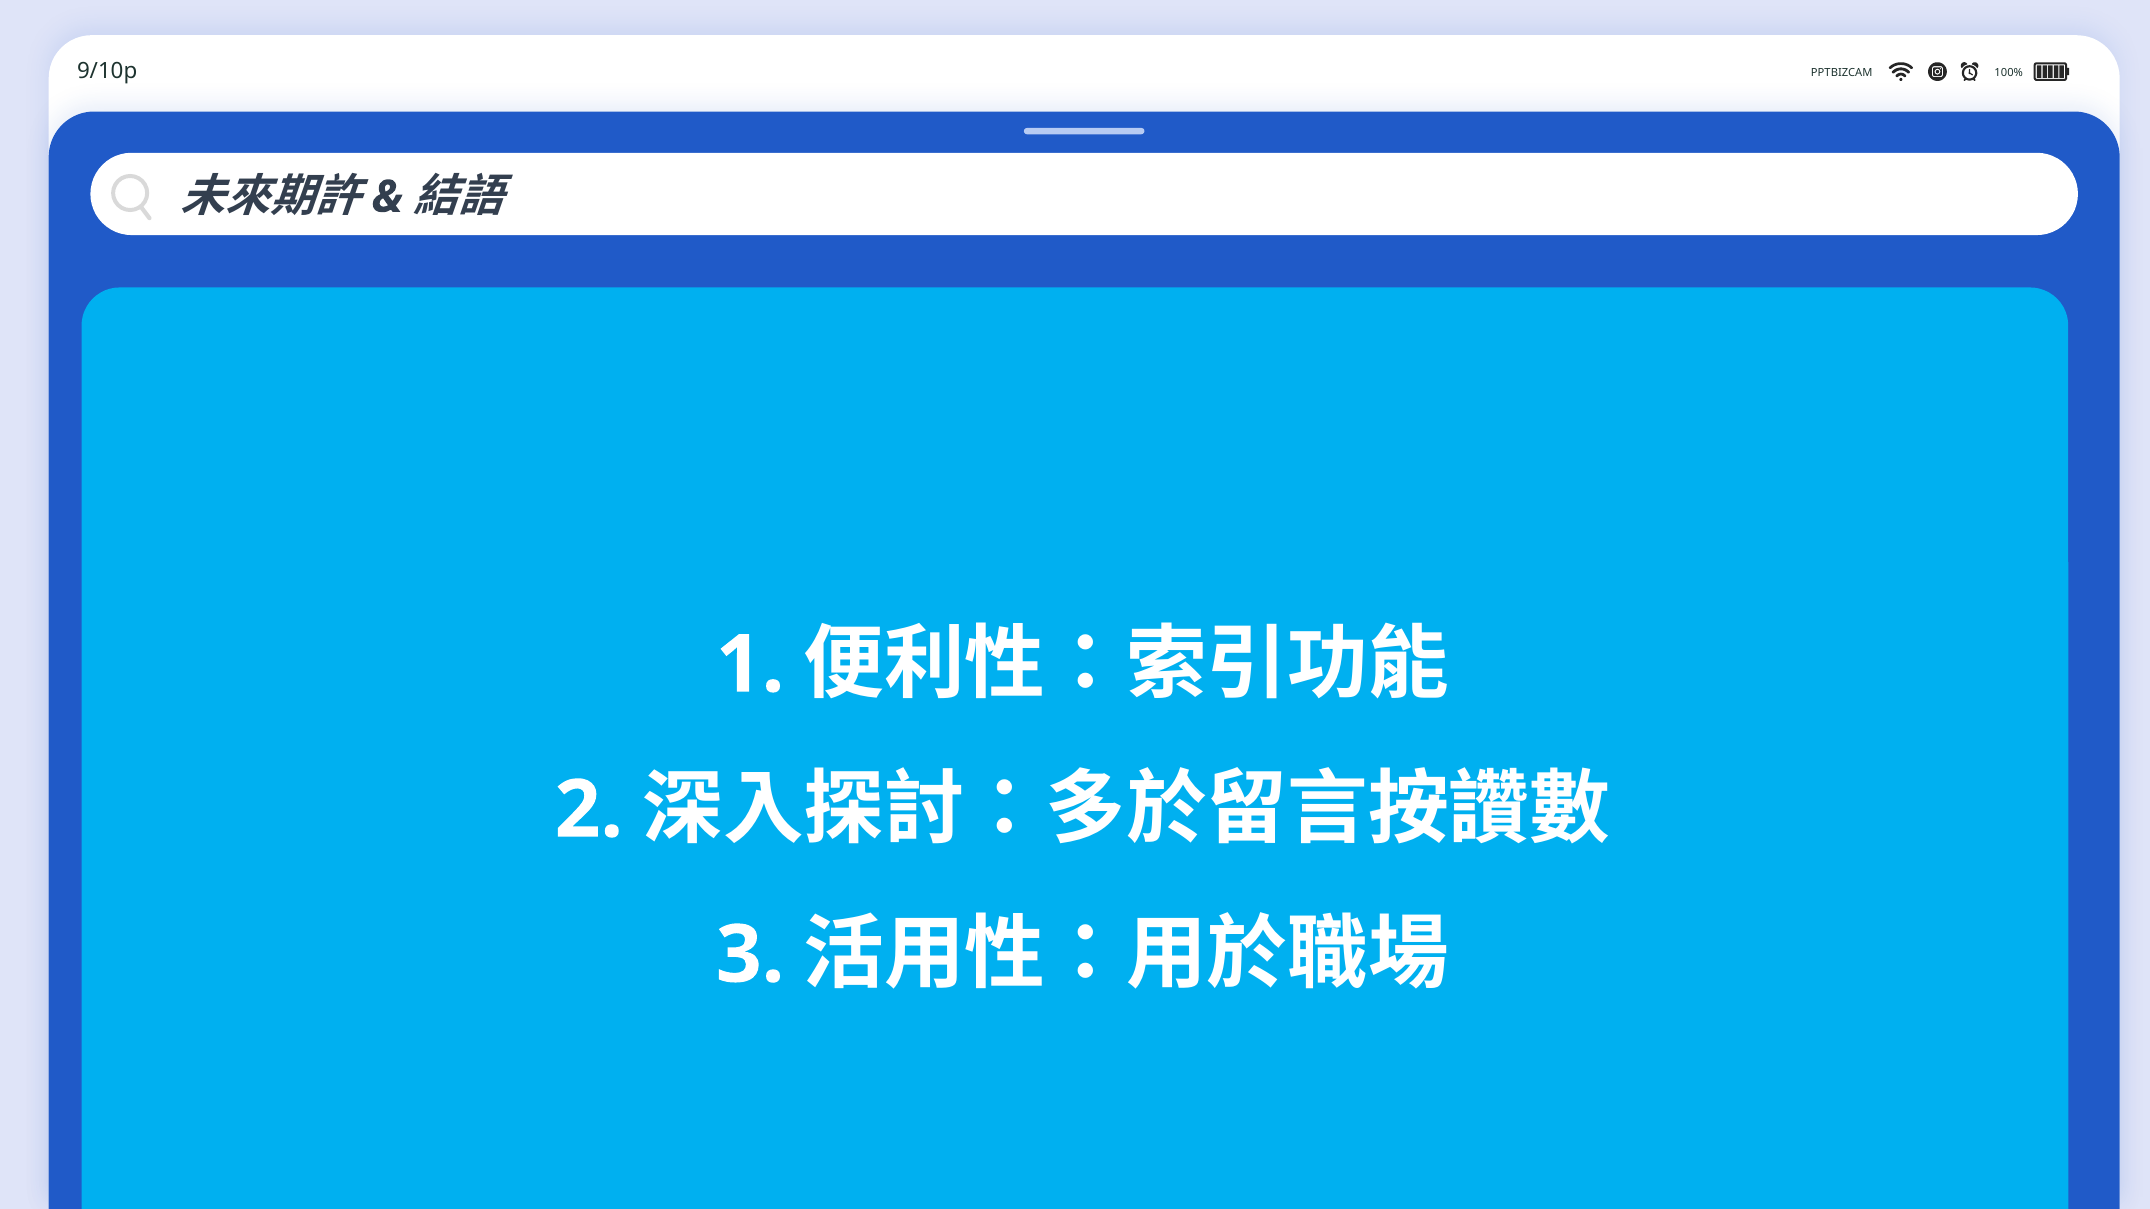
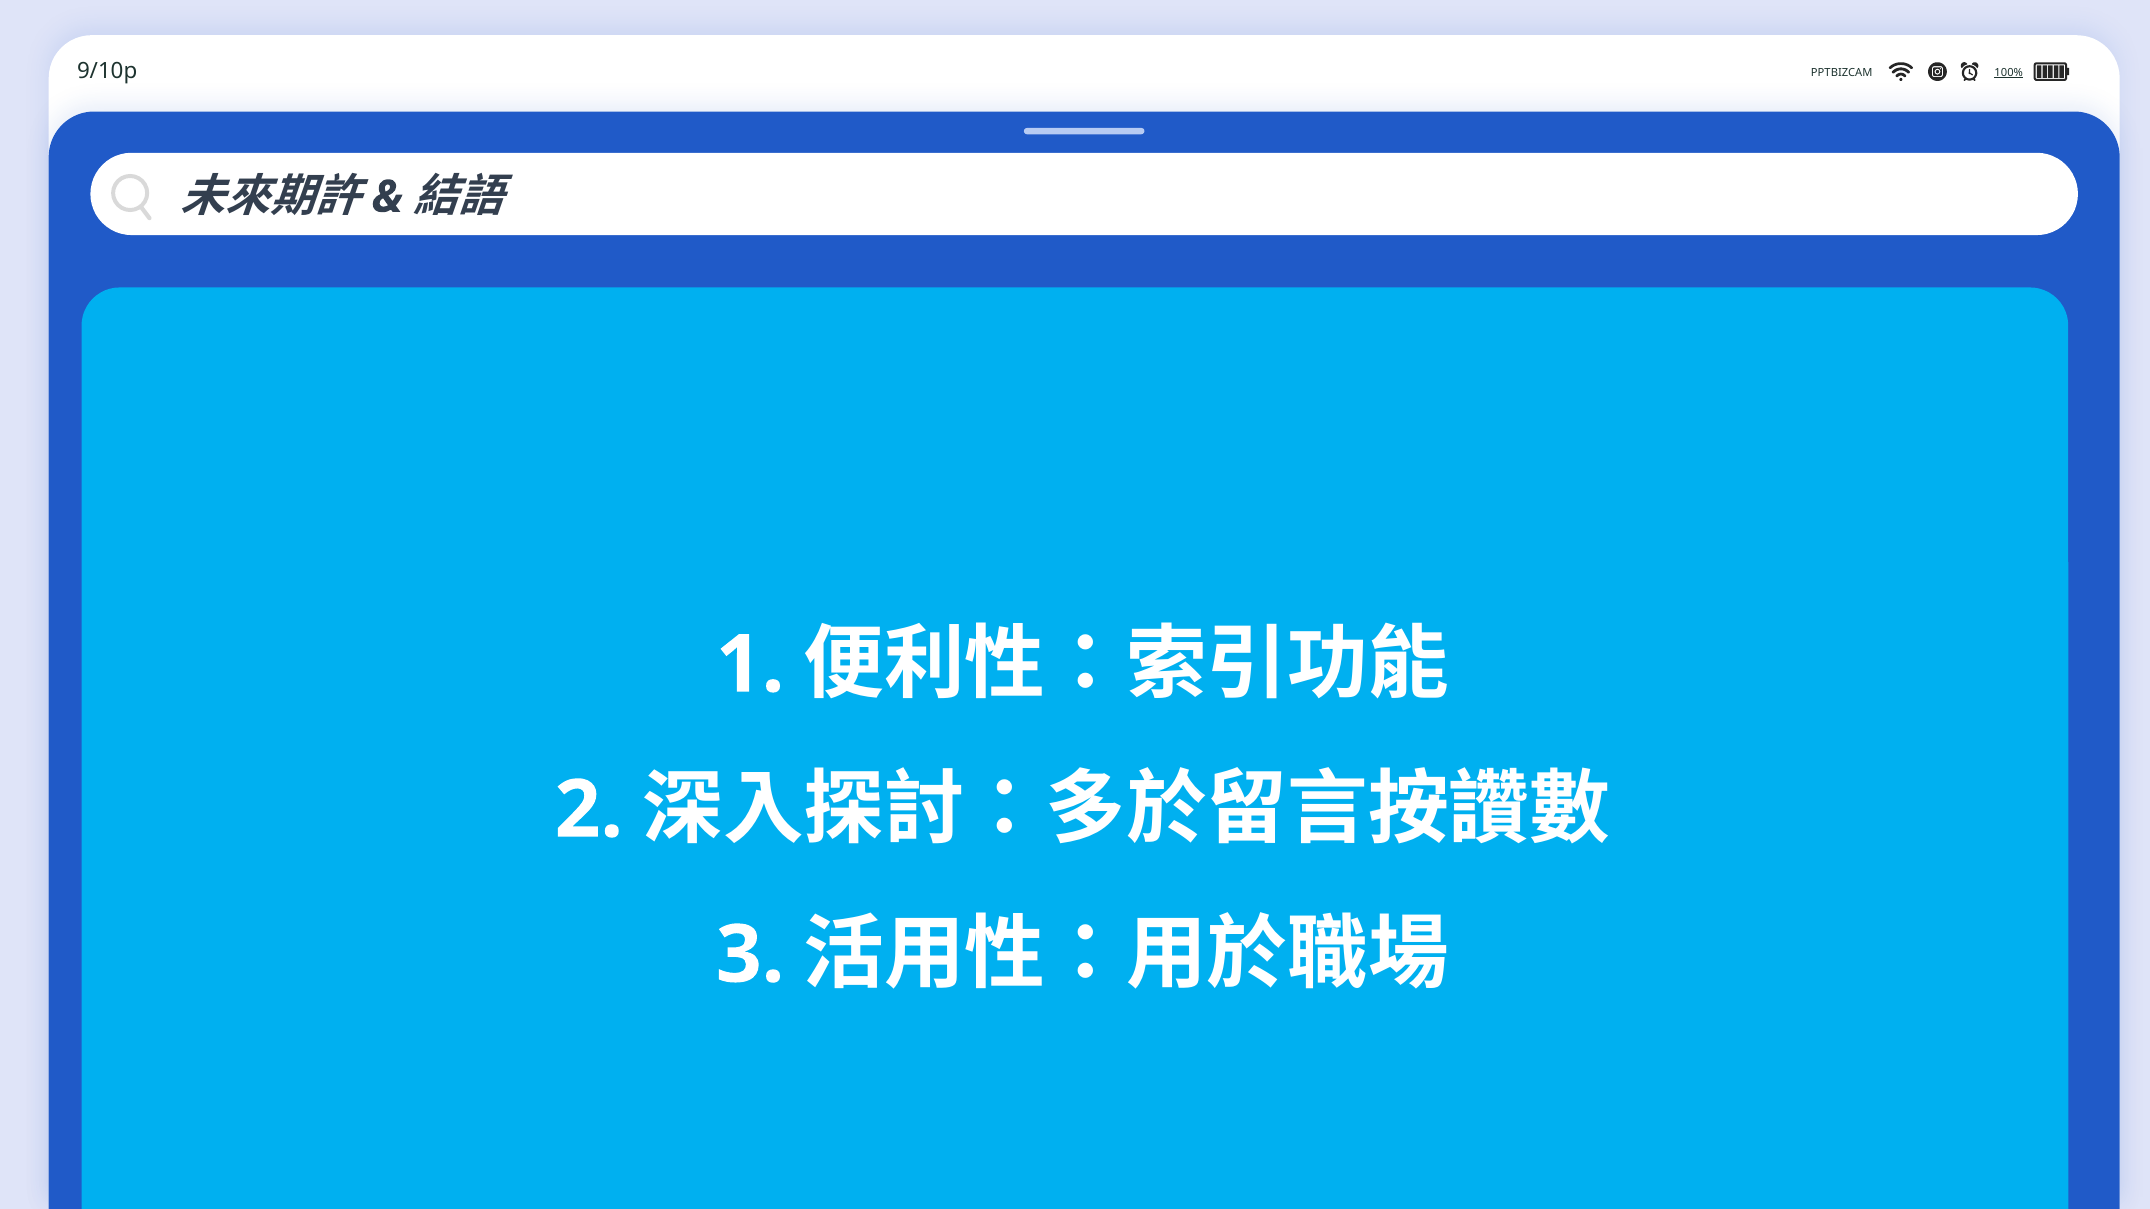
100% underline: none -> present (2009, 73)
